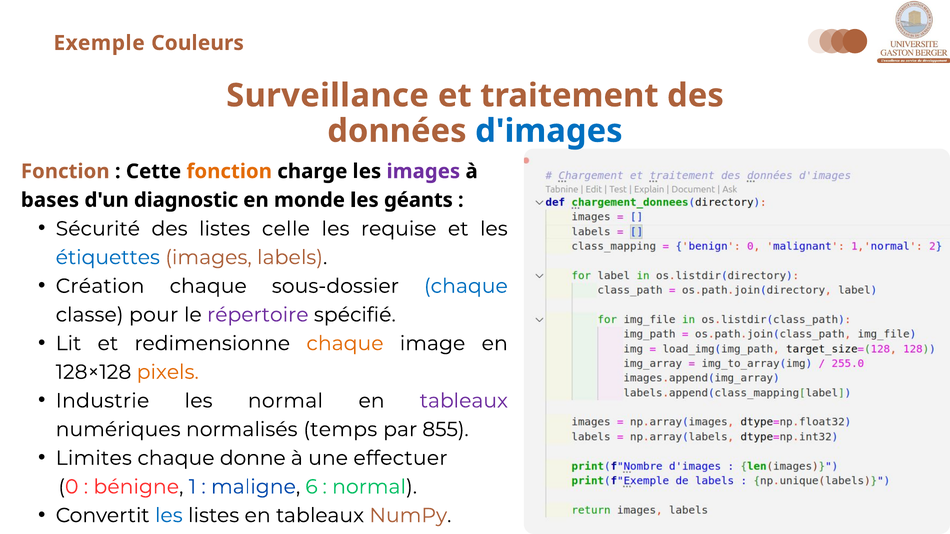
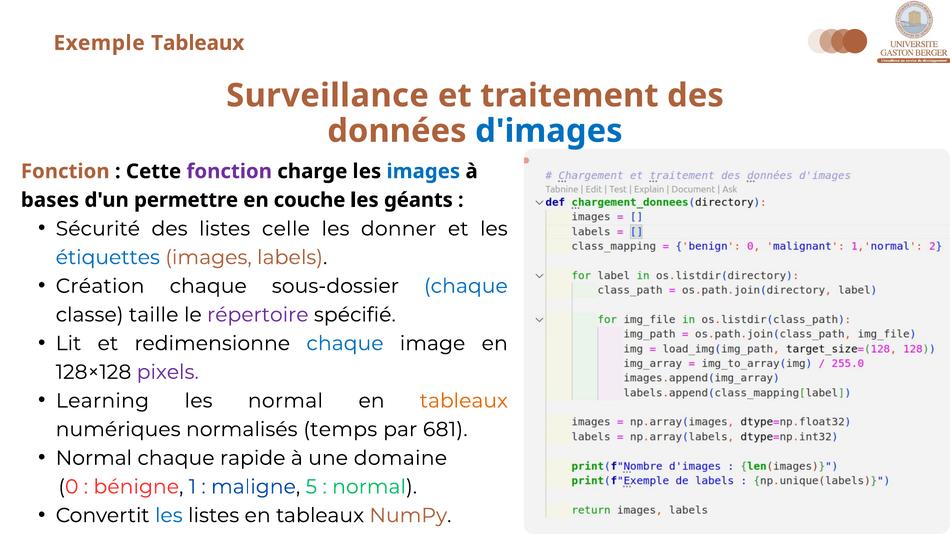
Exemple Couleurs: Couleurs -> Tableaux (198, 43)
fonction colour: orange -> purple (229, 172)
images colour: purple -> blue (423, 172)
diagnostic: diagnostic -> permettre (186, 200)
monde: monde -> couche (310, 200)
requise: requise -> donner (399, 229)
pour: pour -> taille (154, 315)
chaque colour: orange -> blue (345, 344)
pixels colour: orange -> purple (168, 372)
Industrie: Industrie -> Learning (102, 401)
tableaux colour: purple -> orange (464, 401)
855: 855 -> 681 (445, 430)
Limites: Limites -> Normal (94, 458)
donne: donne -> rapide (253, 458)
effectuer: effectuer -> domaine (400, 458)
6: 6 -> 5 (311, 487)
